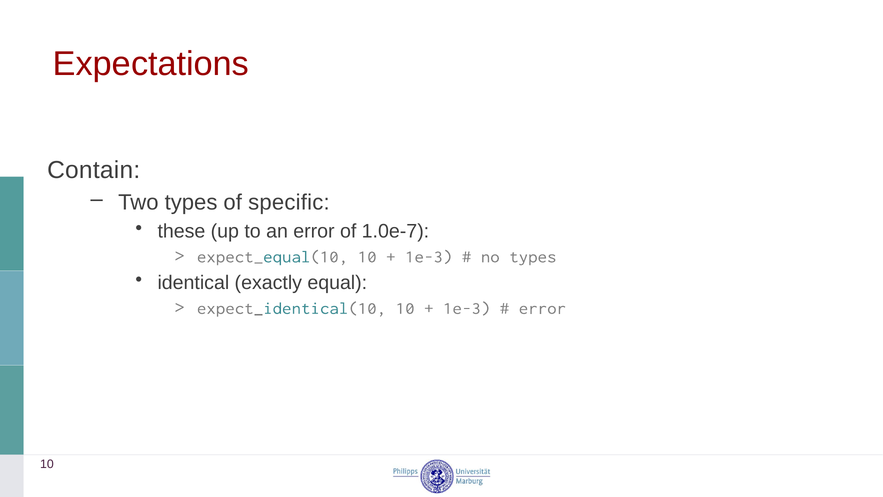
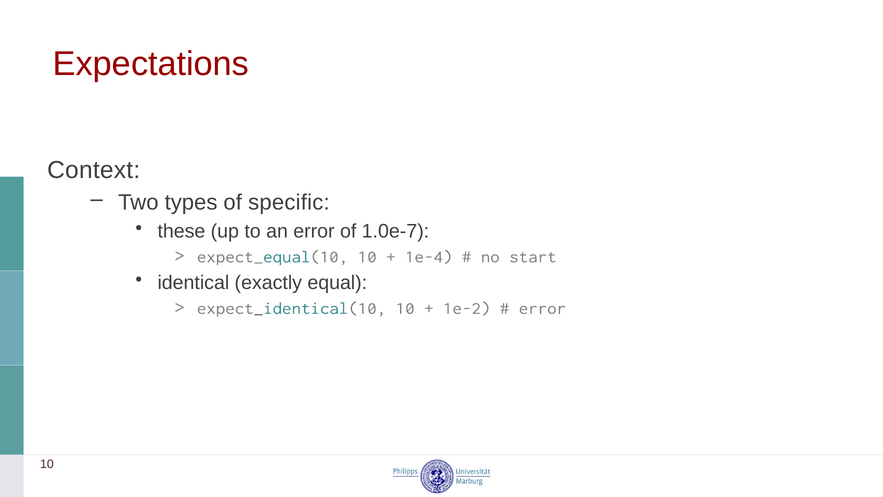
Contain: Contain -> Context (94, 170)
1e-3: 1e-3 -> 1e-4 (429, 256)
no types: types -> start (533, 256)
1e-3: 1e-3 -> 1e-2 (467, 308)
